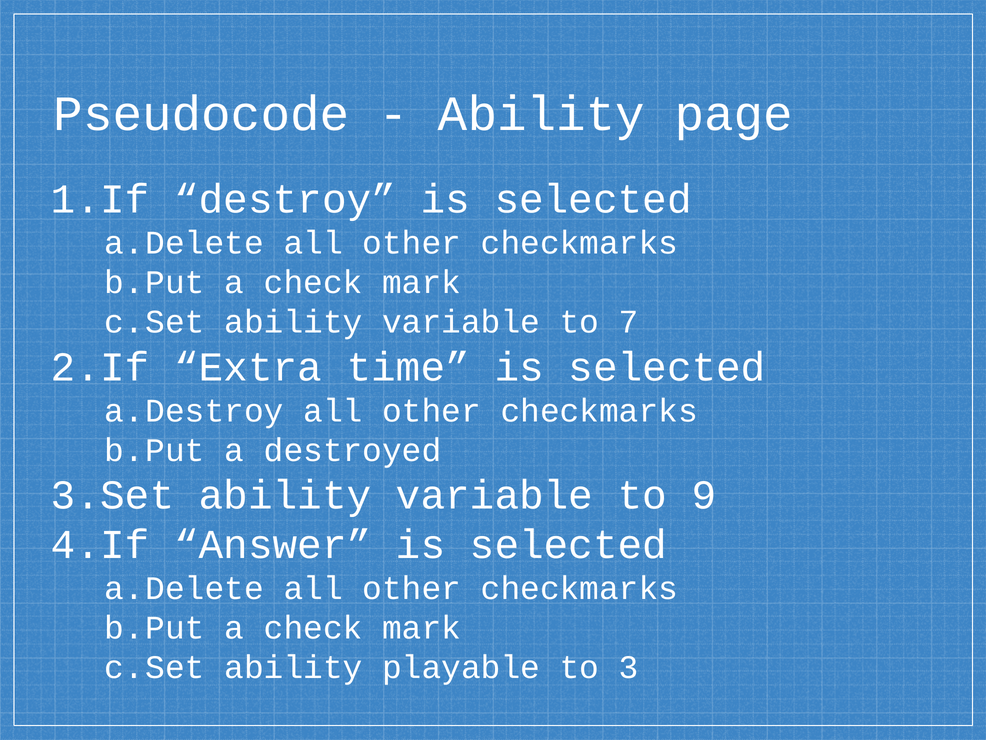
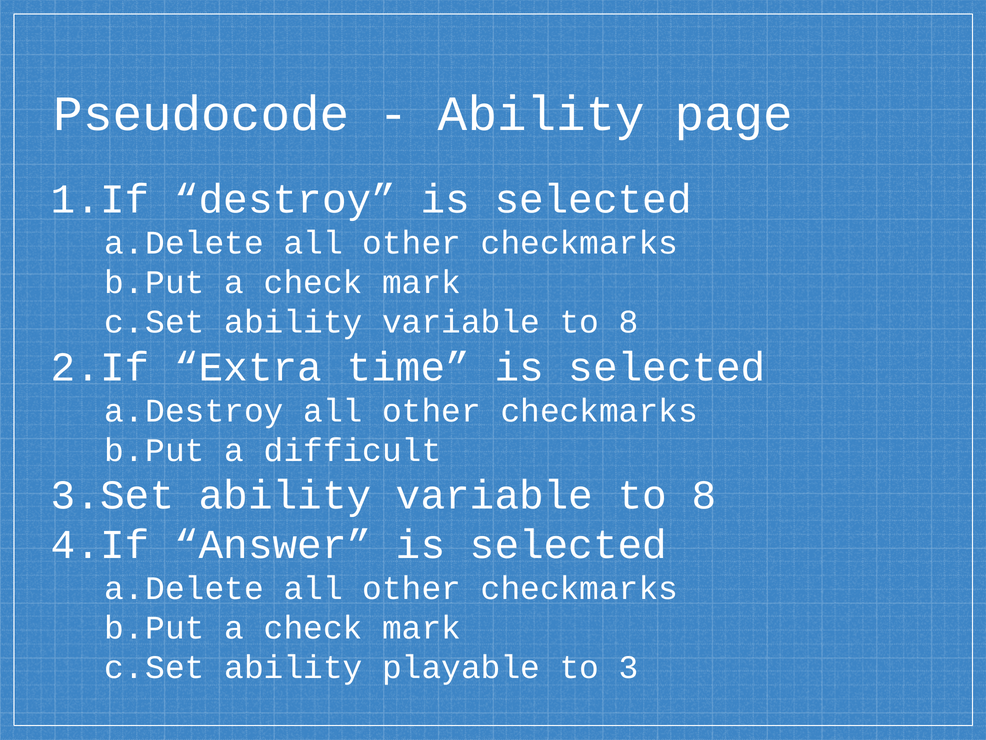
7: 7 -> 8 (629, 322)
destroyed: destroyed -> difficult (353, 450)
9: 9 -> 8 (704, 495)
